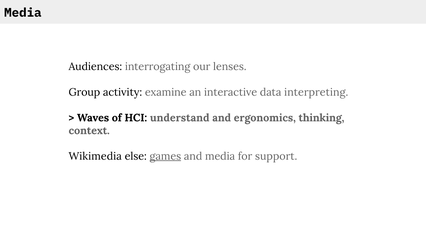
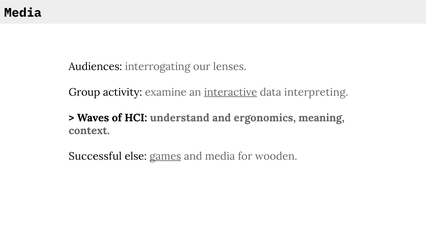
interactive underline: none -> present (231, 92)
thinking: thinking -> meaning (321, 118)
Wikimedia: Wikimedia -> Successful (95, 156)
support: support -> wooden (276, 156)
